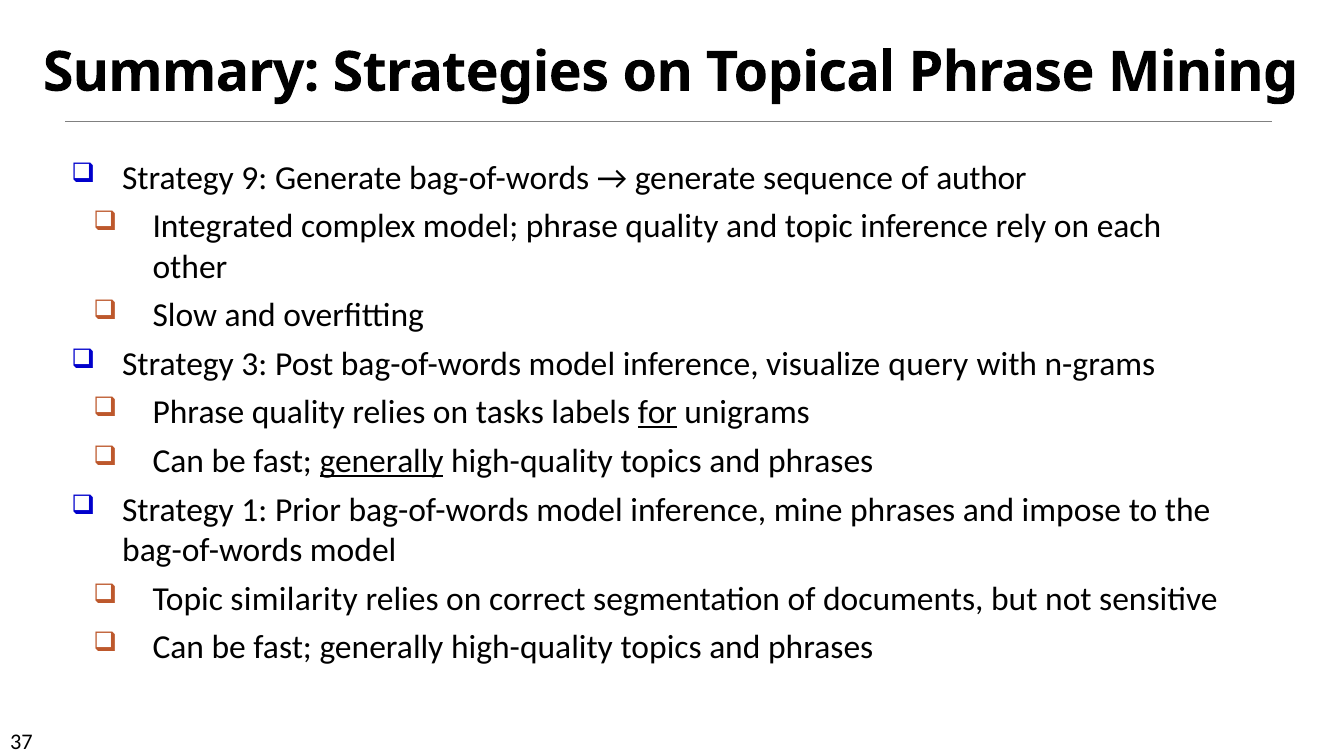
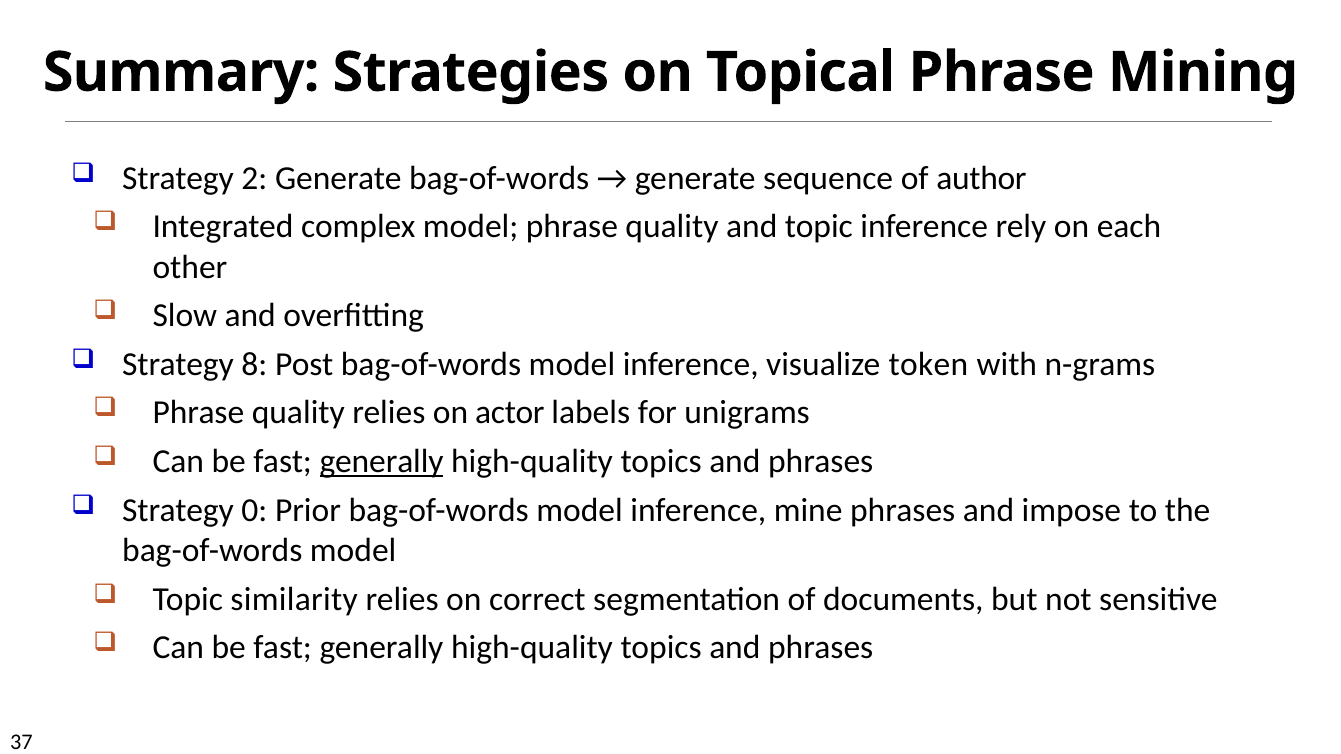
9: 9 -> 2 (254, 178)
3: 3 -> 8 (254, 364)
query: query -> token (928, 364)
tasks: tasks -> actor (510, 413)
for underline: present -> none (657, 413)
1: 1 -> 0 (254, 510)
